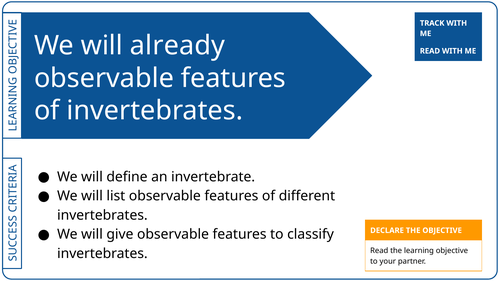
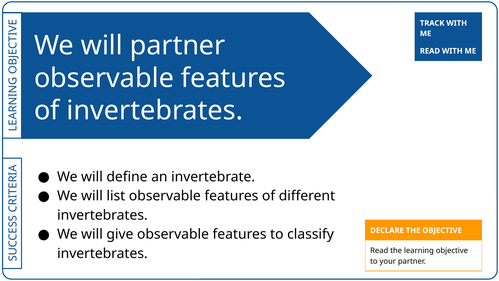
will already: already -> partner (178, 46)
